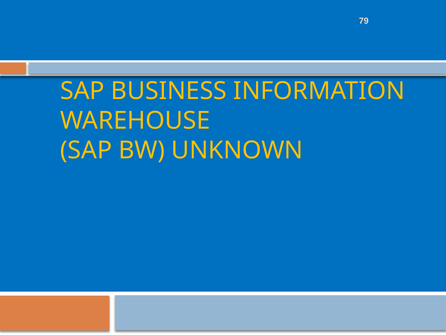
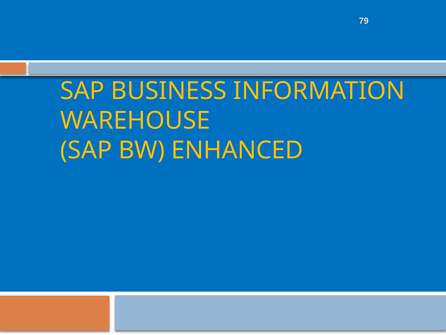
UNKNOWN: UNKNOWN -> ENHANCED (237, 150)
